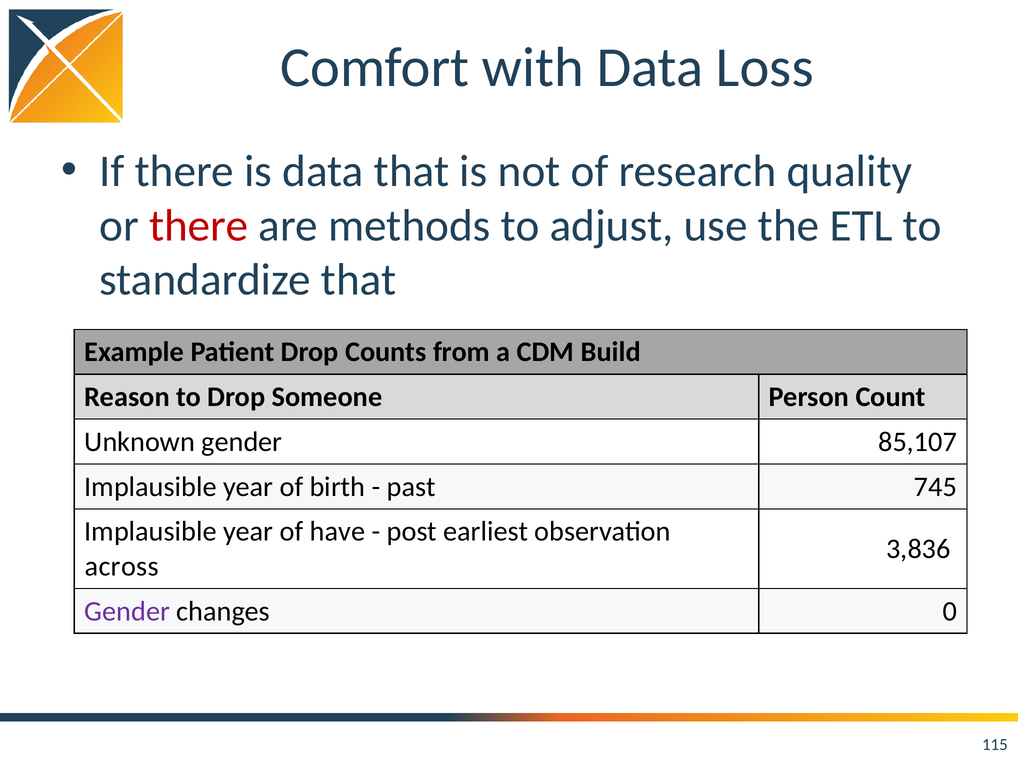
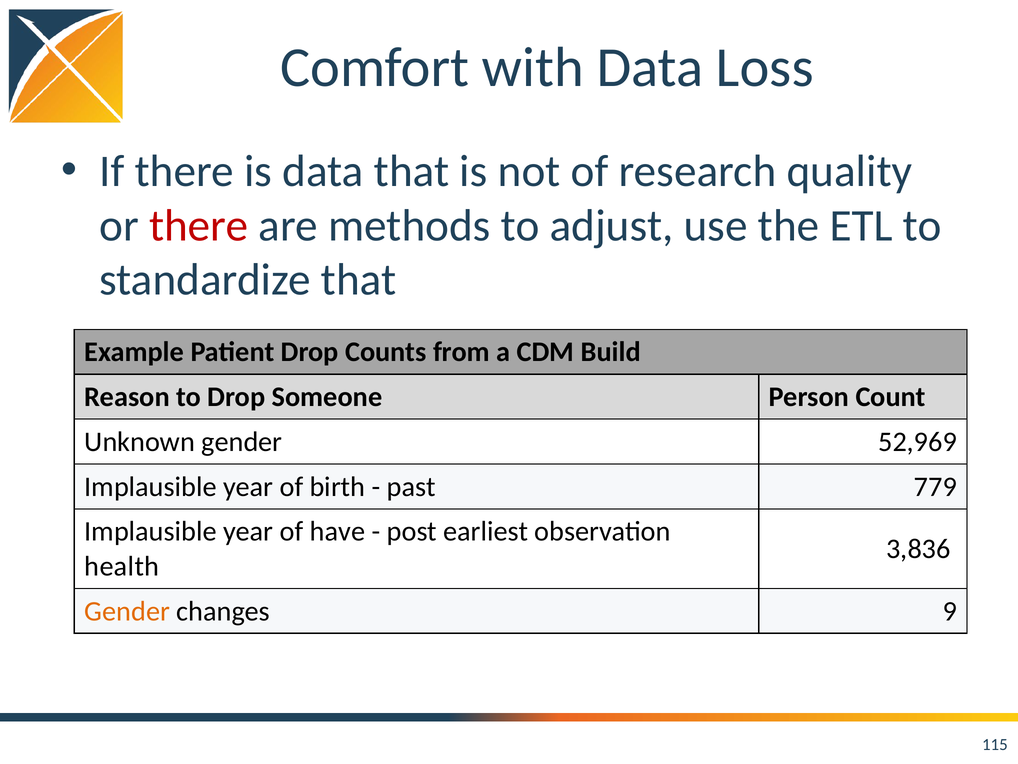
85,107: 85,107 -> 52,969 (918, 442)
745: 745 -> 779 (935, 486)
across: across -> health (122, 566)
Gender colour: purple -> orange (127, 611)
0: 0 -> 9 (950, 611)
